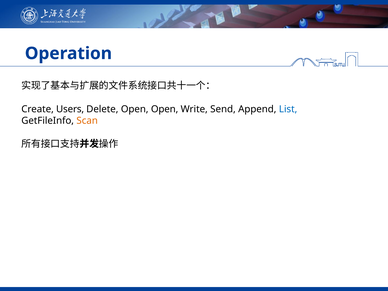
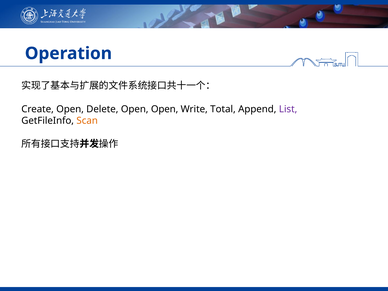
Create Users: Users -> Open (70, 109)
Send: Send -> Total (223, 109)
List colour: blue -> purple (288, 109)
